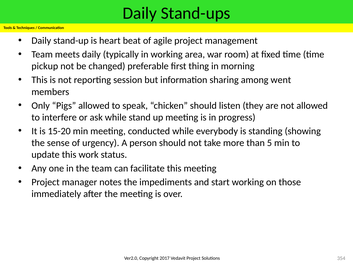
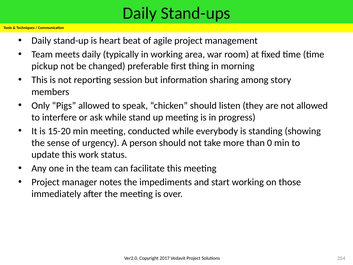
went: went -> story (281, 80)
5: 5 -> 0 (269, 143)
